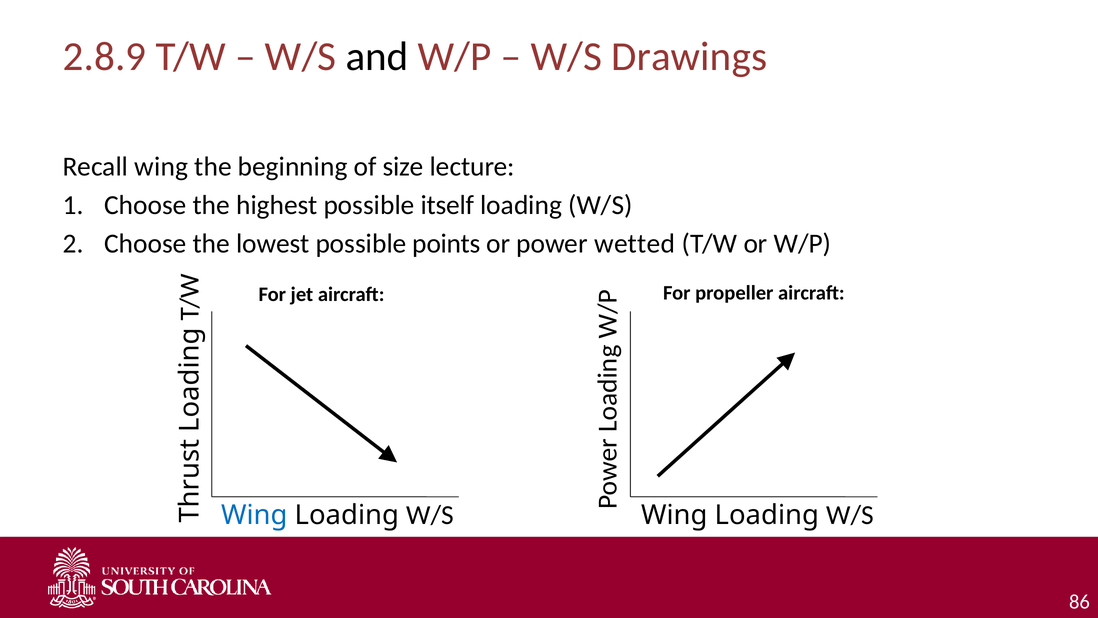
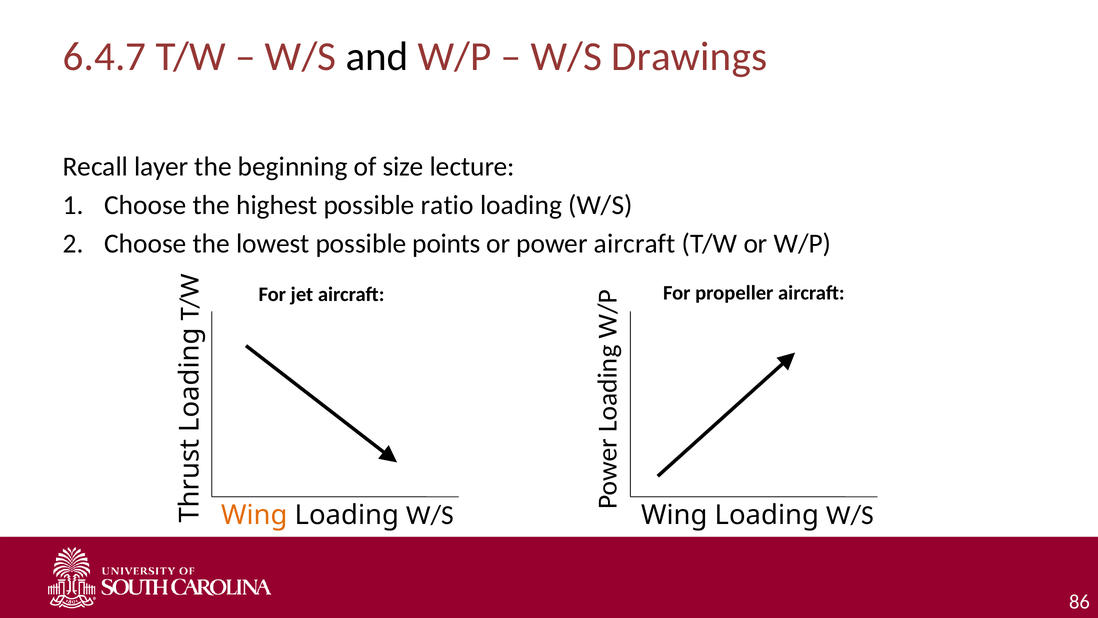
2.8.9: 2.8.9 -> 6.4.7 (105, 56)
Recall wing: wing -> layer (161, 167)
itself: itself -> ratio (447, 205)
power wetted: wetted -> aircraft (635, 243)
Wing colour: blue -> orange (255, 515)
